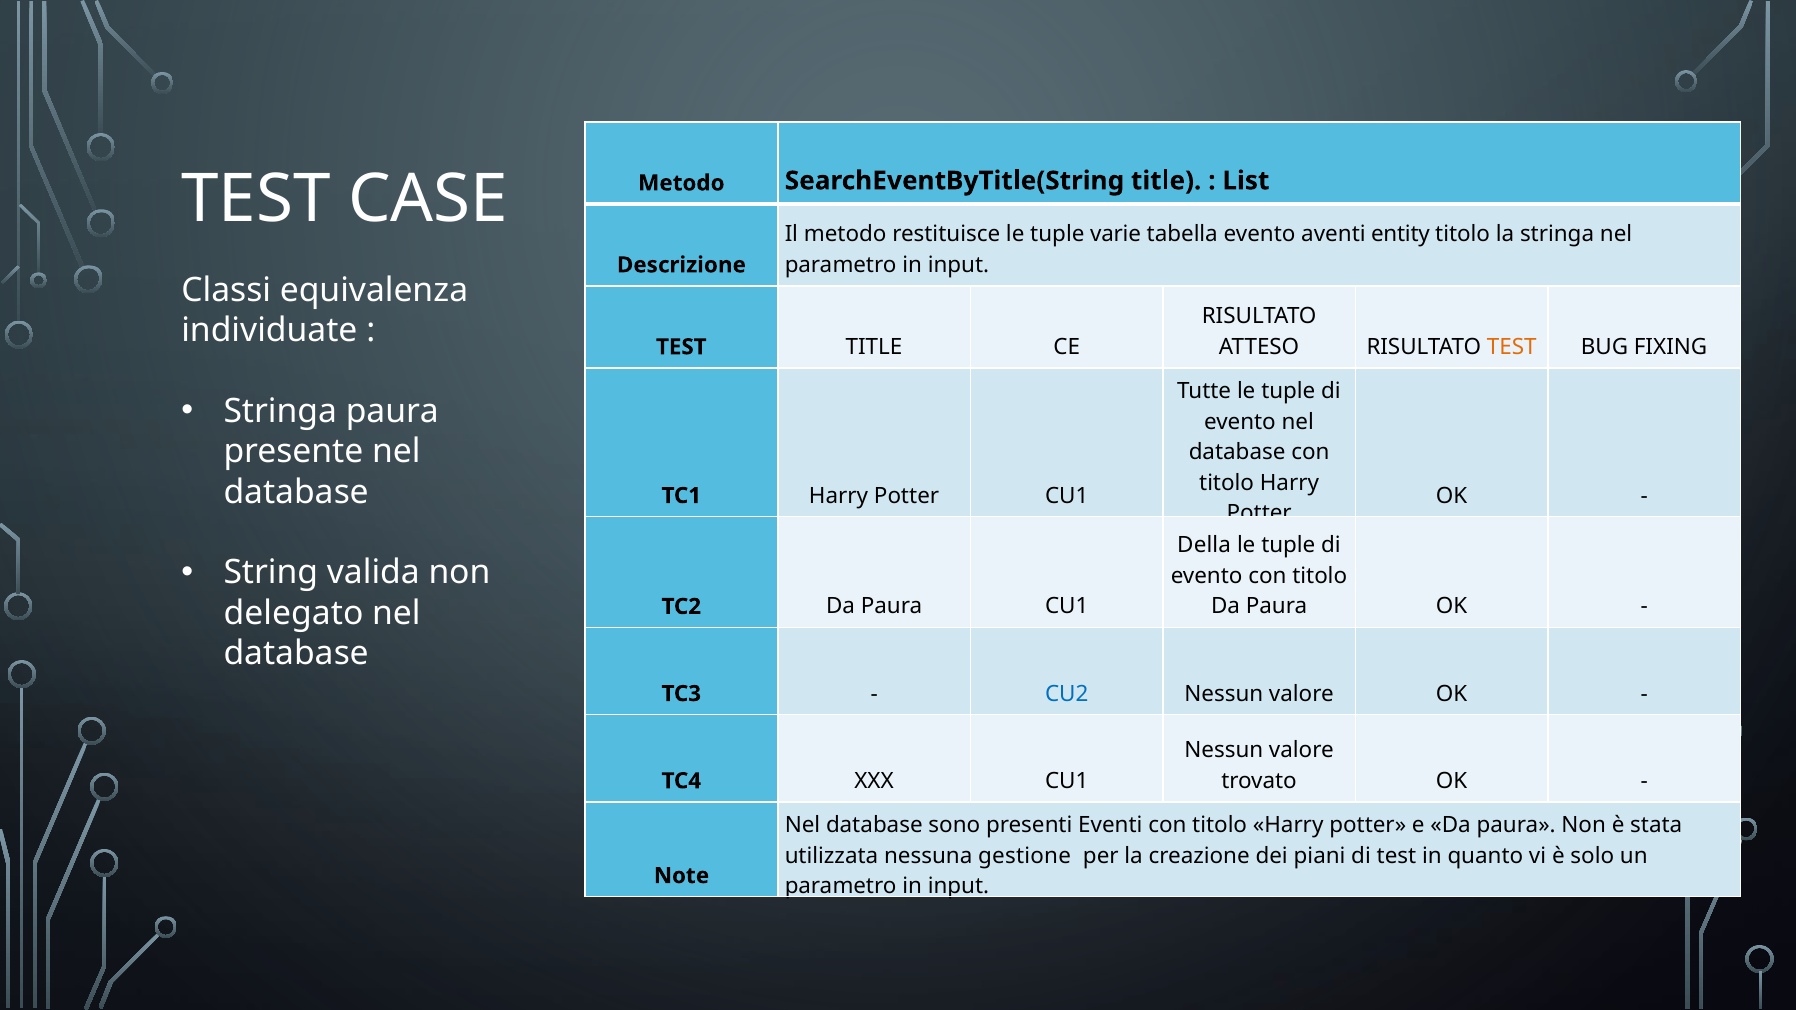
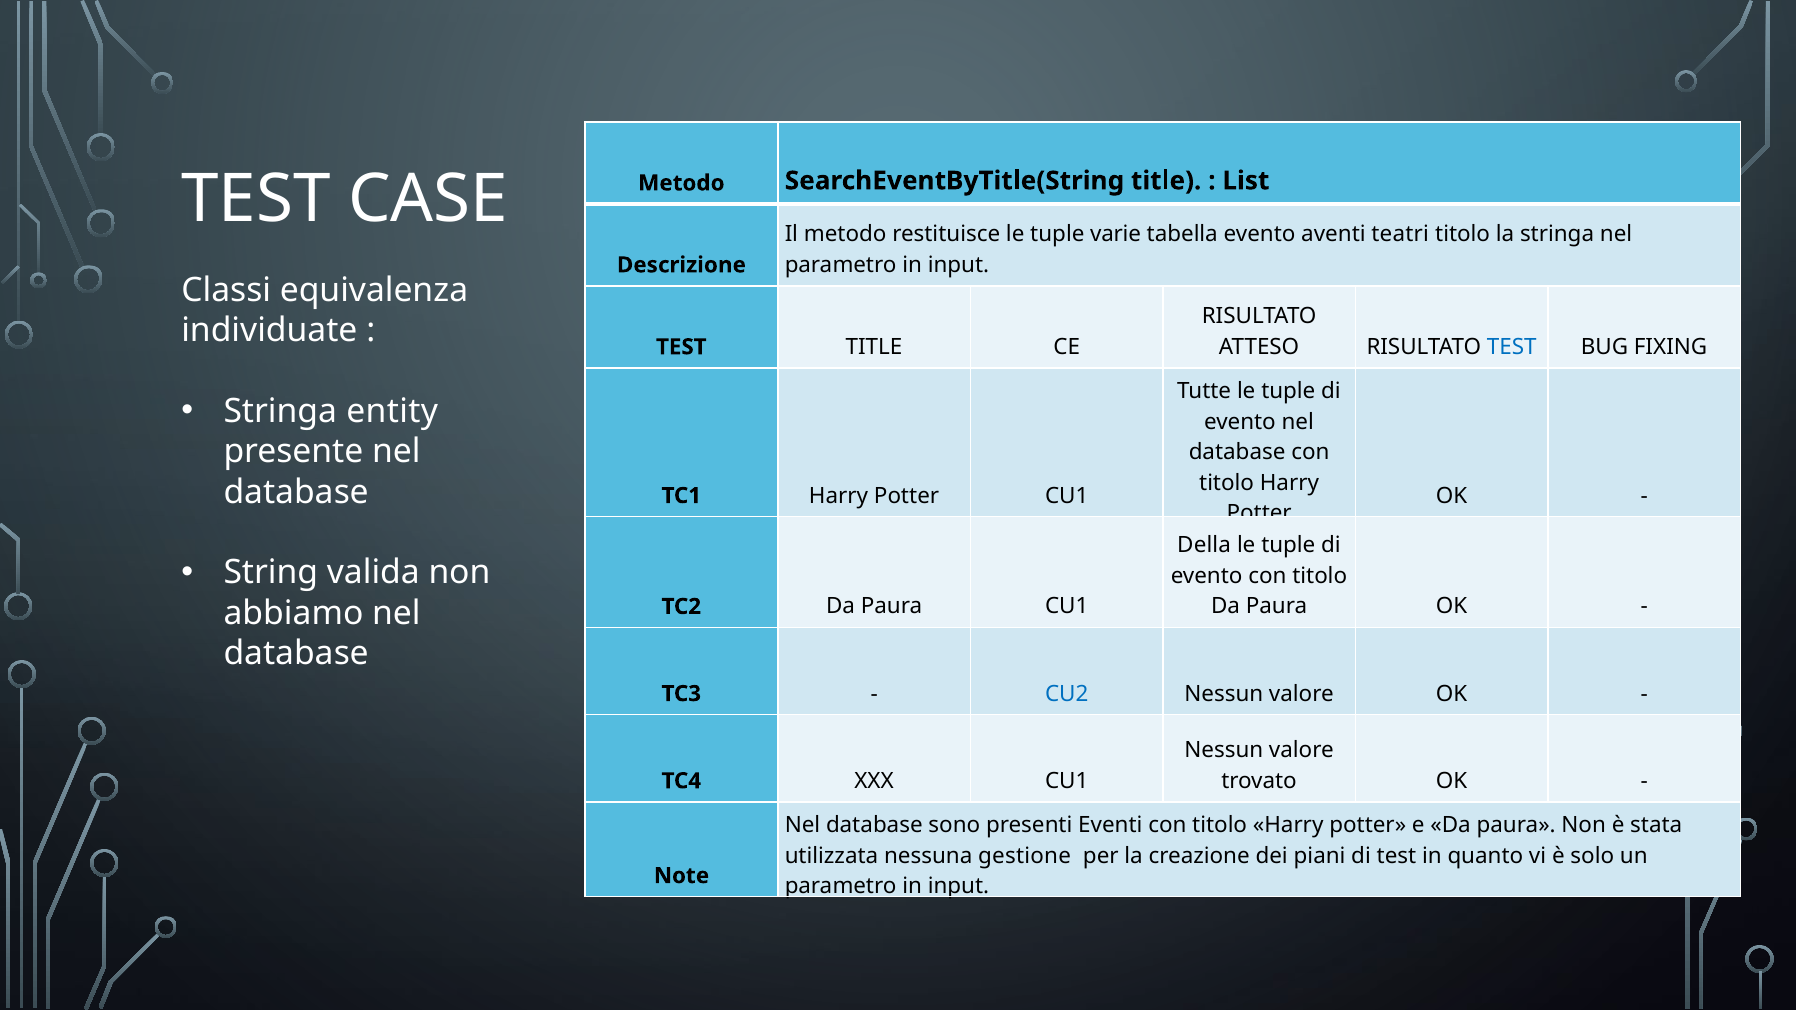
entity: entity -> teatri (1400, 235)
TEST colour: orange -> blue (1512, 347)
Stringa paura: paura -> entity (392, 411)
delegato: delegato -> abbiamo (293, 613)
